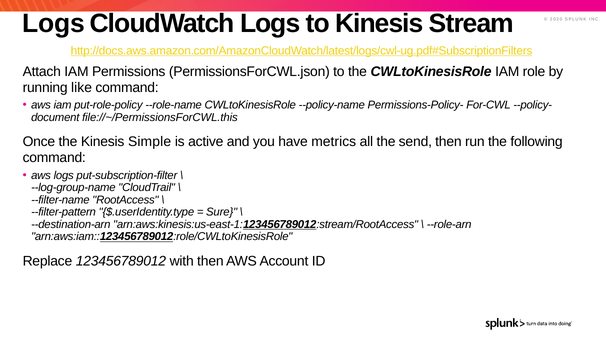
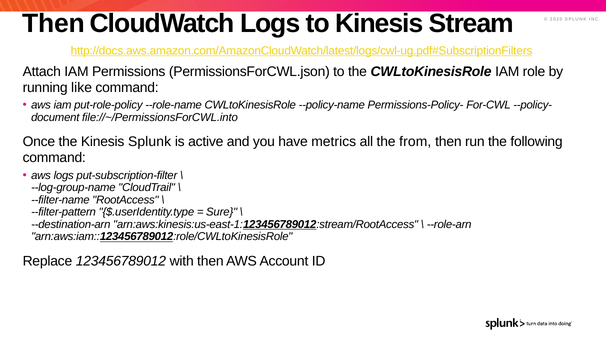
Logs: Logs -> Then (54, 24)
file://~/PermissionsForCWL.this: file://~/PermissionsForCWL.this -> file://~/PermissionsForCWL.into (160, 117)
Kinesis Simple: Simple -> Splunk (150, 142)
send: send -> from (415, 142)
